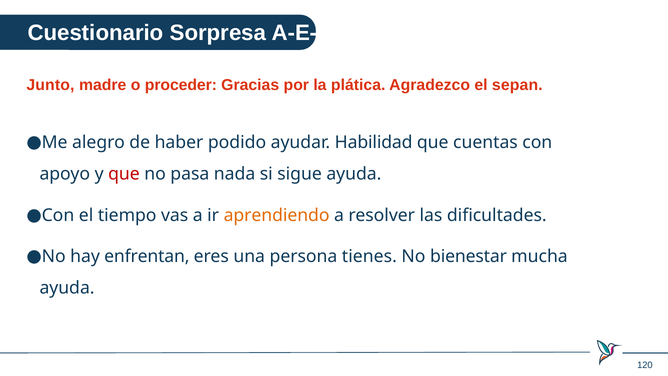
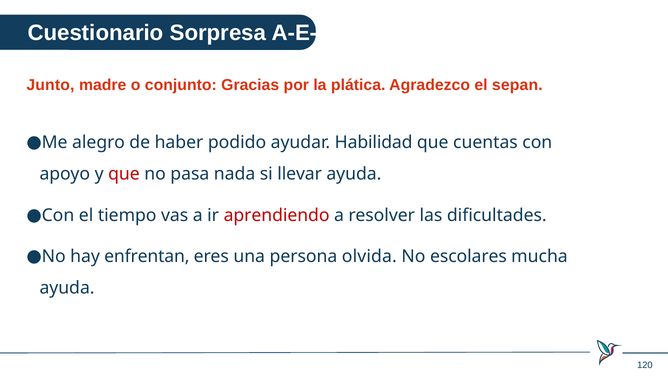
proceder: proceder -> conjunto (181, 85)
sigue: sigue -> llevar (300, 174)
aprendiendo colour: orange -> red (277, 215)
tienes: tienes -> olvida (369, 256)
bienestar: bienestar -> escolares (468, 256)
